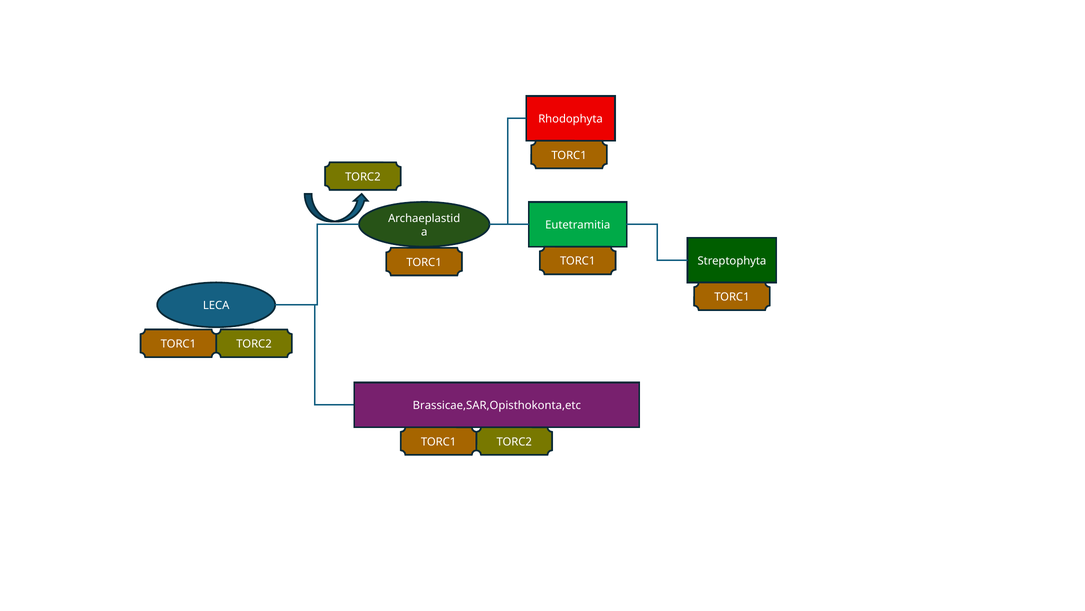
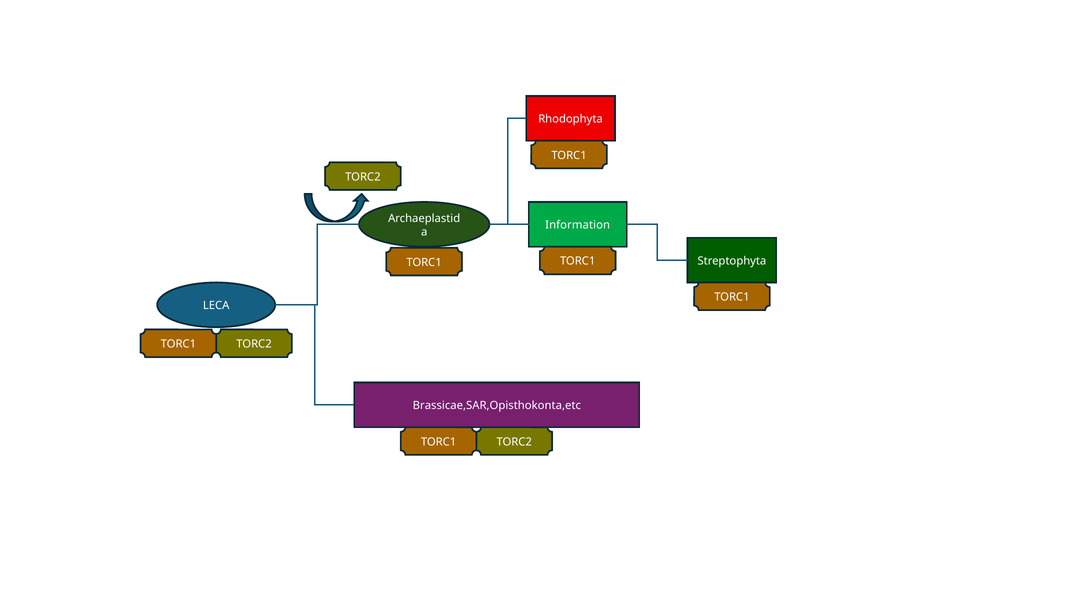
Eutetramitia: Eutetramitia -> Information (578, 225)
